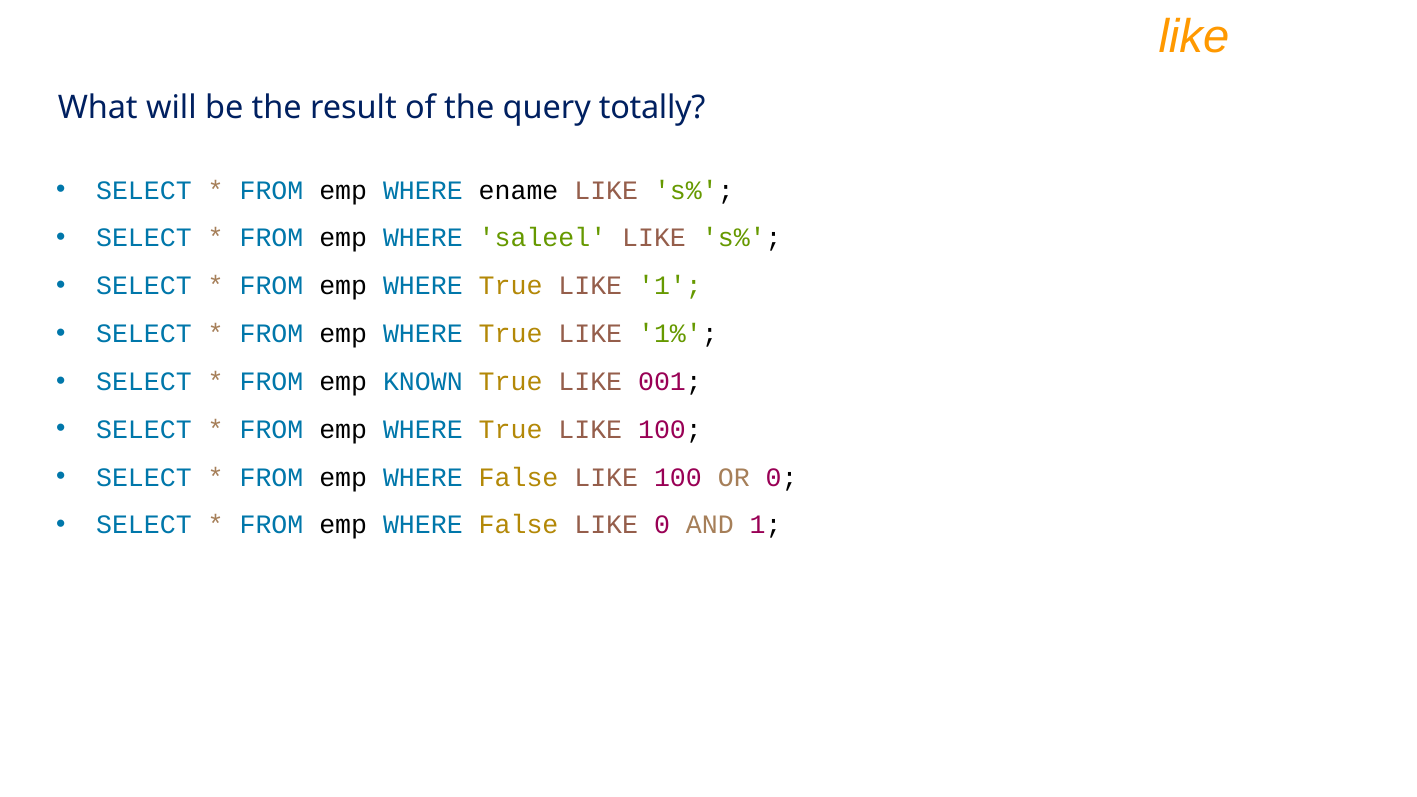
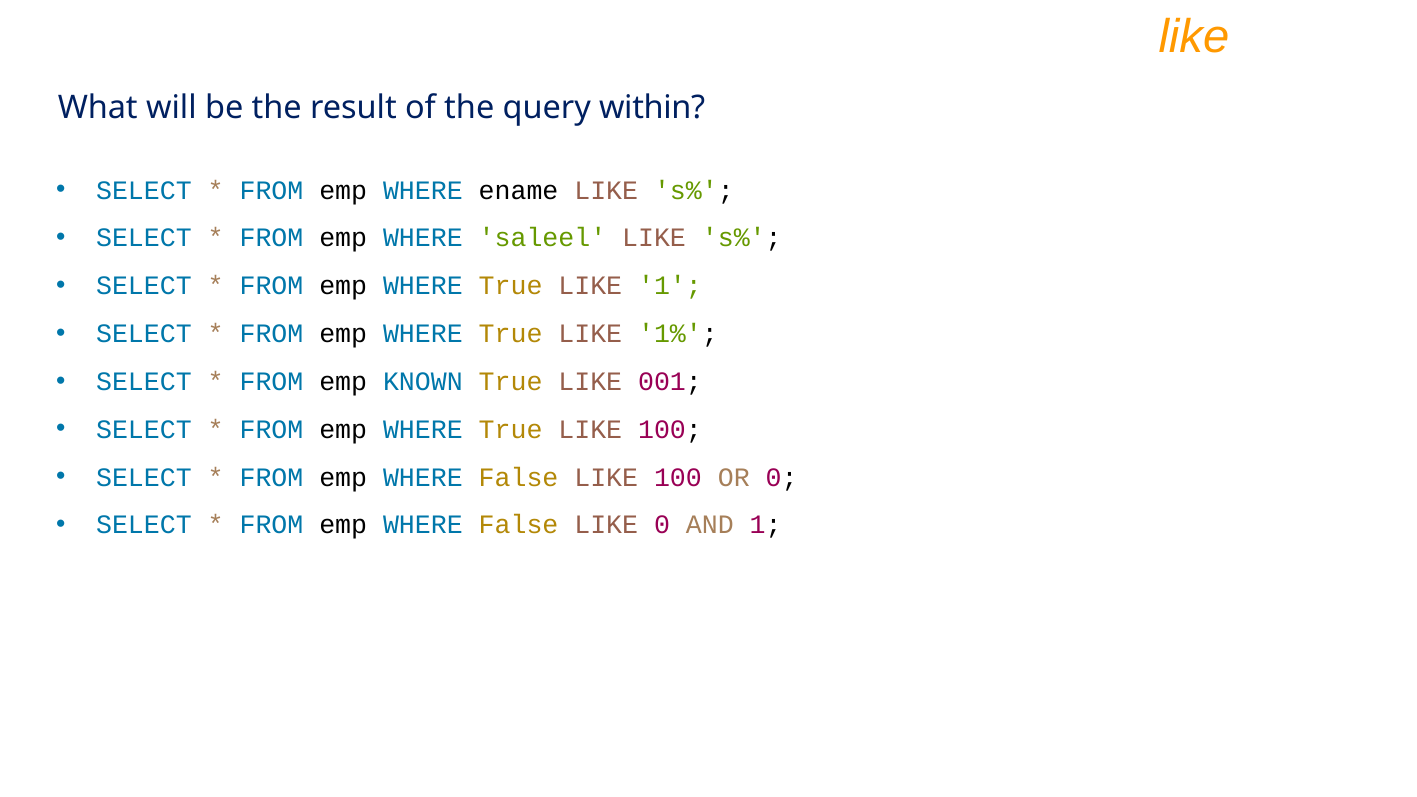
totally: totally -> within (652, 107)
